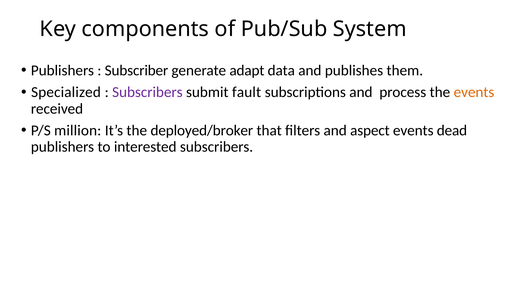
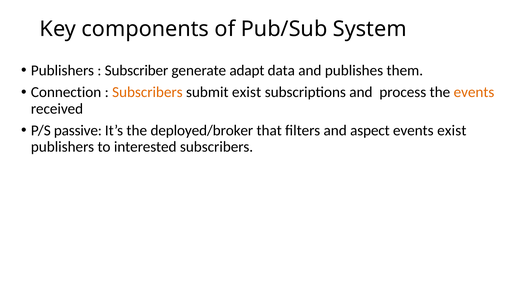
Specialized: Specialized -> Connection (66, 92)
Subscribers colour: purple -> orange (147, 92)
submit fault: fault -> exist (247, 92)
million: million -> passive (78, 131)
events dead: dead -> exist (452, 131)
